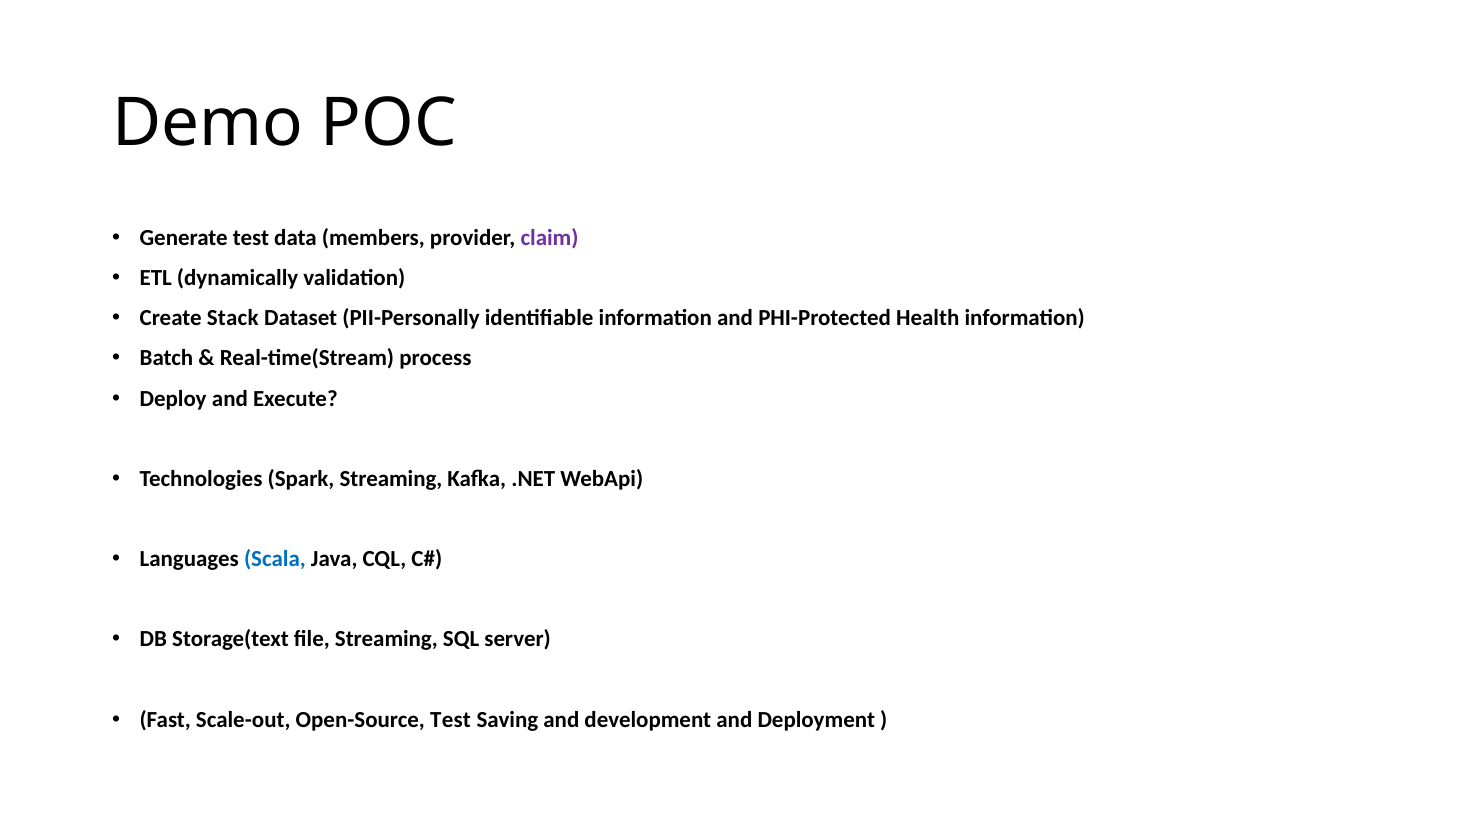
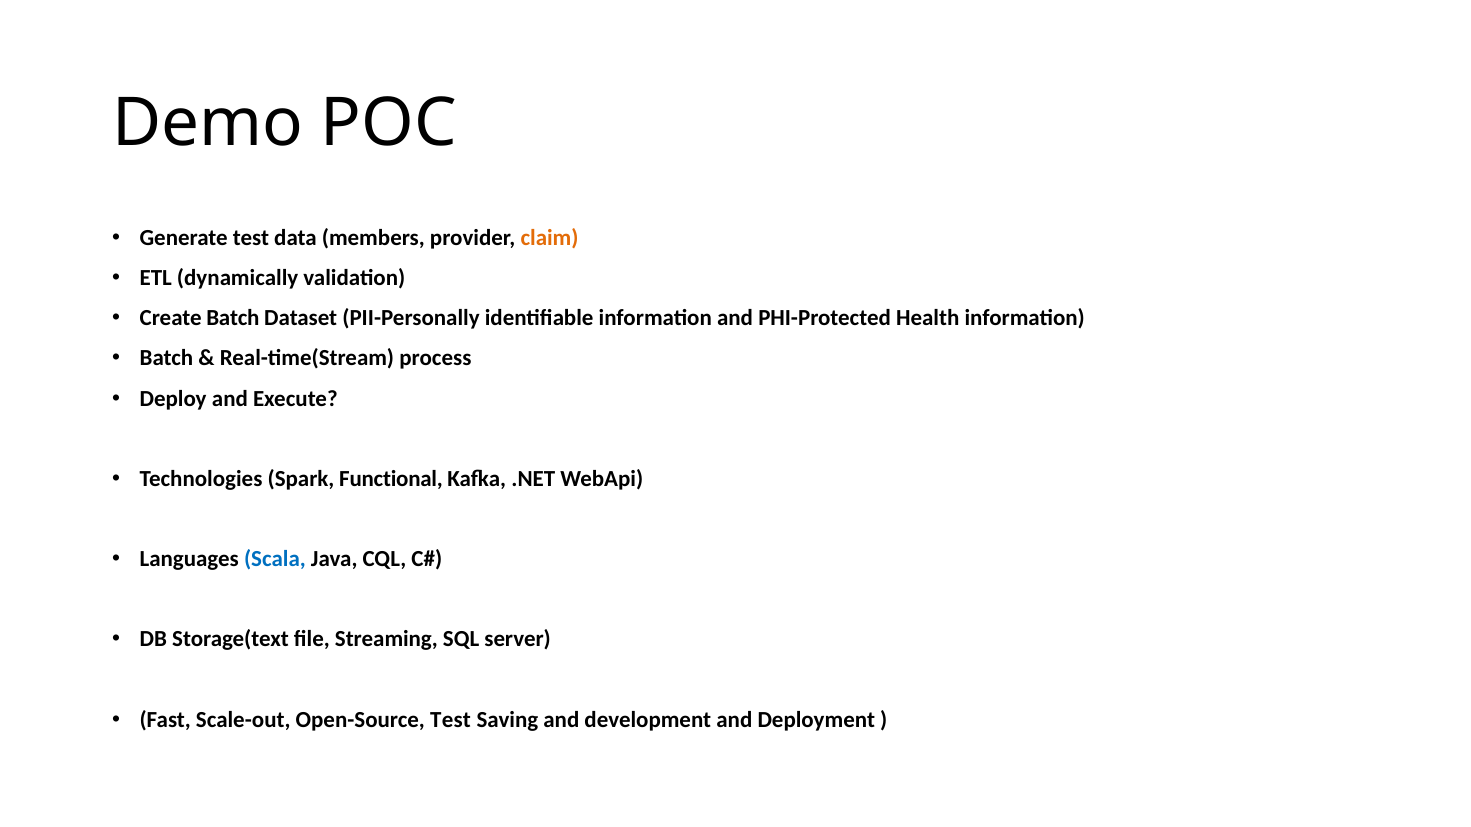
claim colour: purple -> orange (550, 238)
Create Stack: Stack -> Batch (233, 318)
Spark Streaming: Streaming -> Functional (391, 479)
